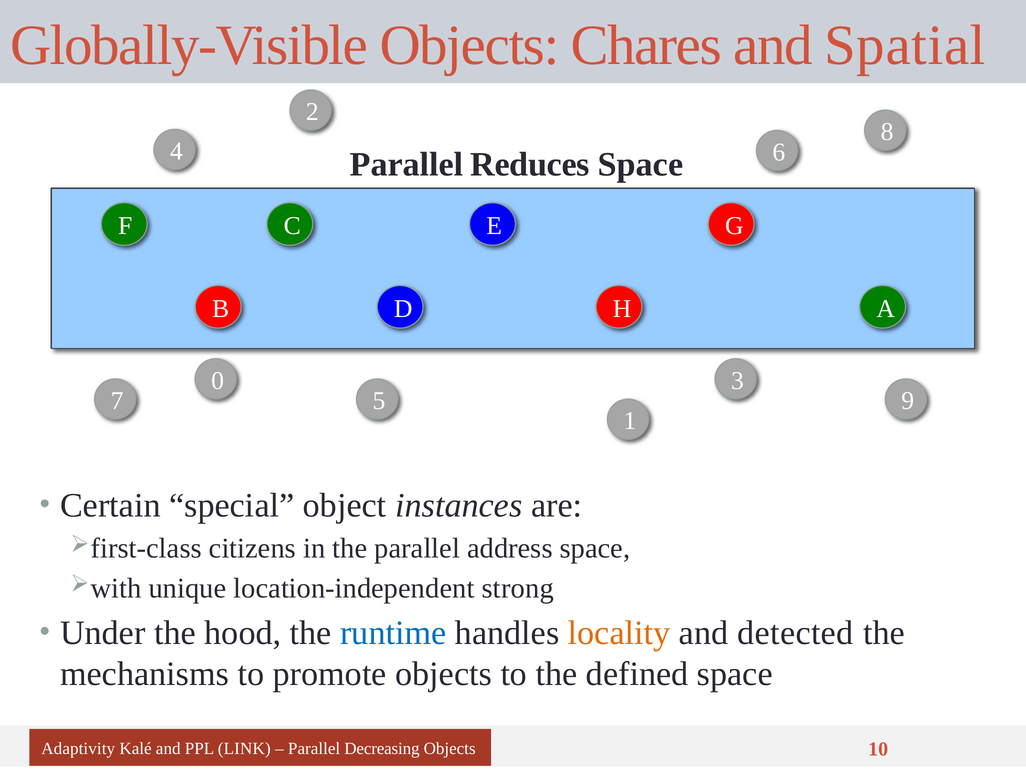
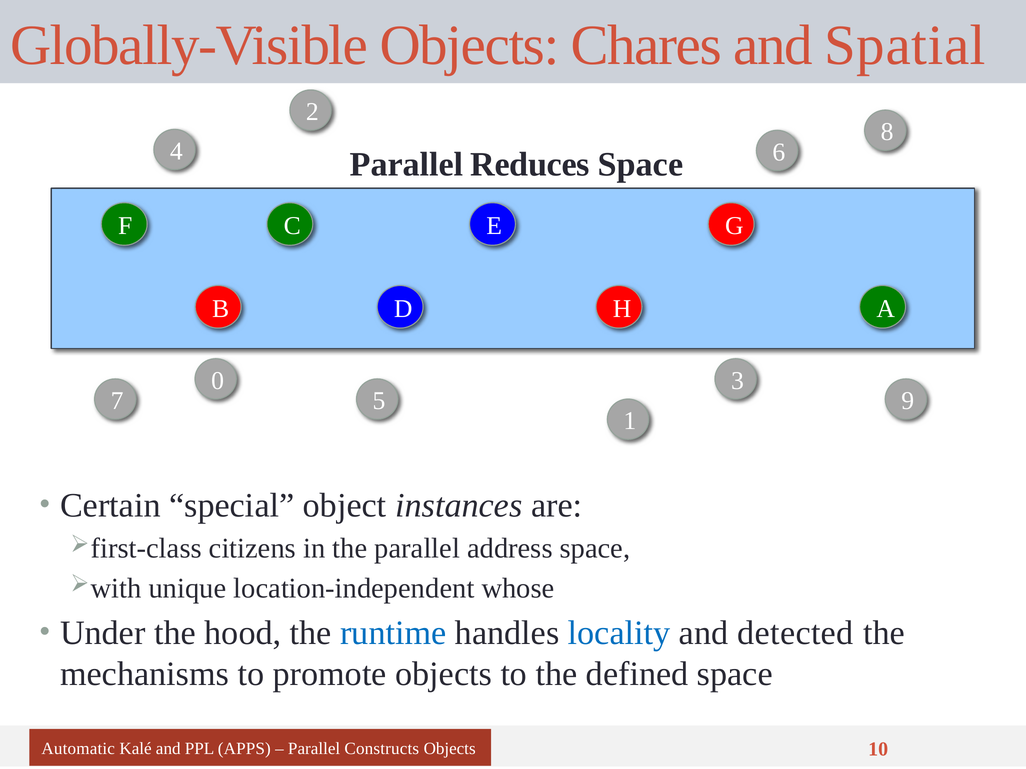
strong: strong -> whose (518, 589)
locality colour: orange -> blue (619, 633)
Adaptivity: Adaptivity -> Automatic (78, 749)
LINK: LINK -> APPS (244, 749)
Decreasing: Decreasing -> Constructs (382, 749)
